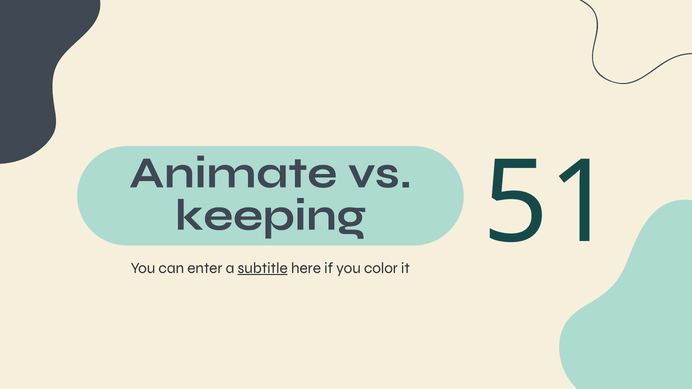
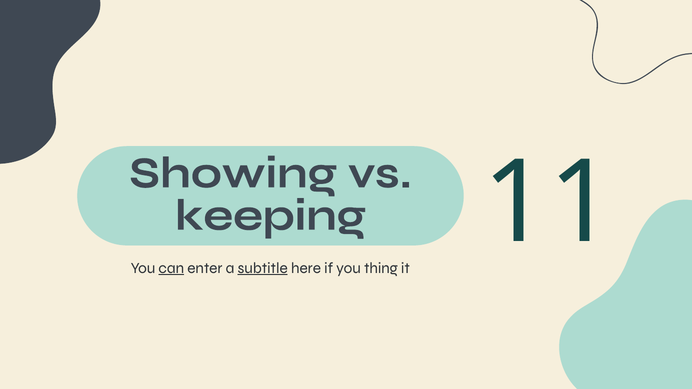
Animate: Animate -> Showing (233, 173)
can underline: none -> present (171, 268)
color: color -> thing (381, 268)
51: 51 -> 11 (549, 203)
